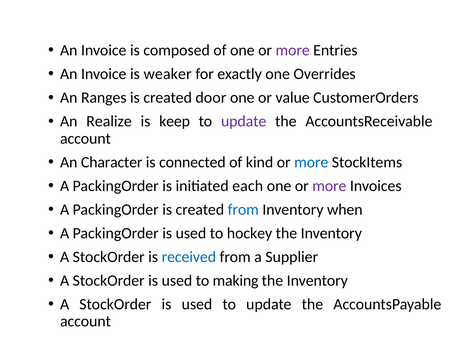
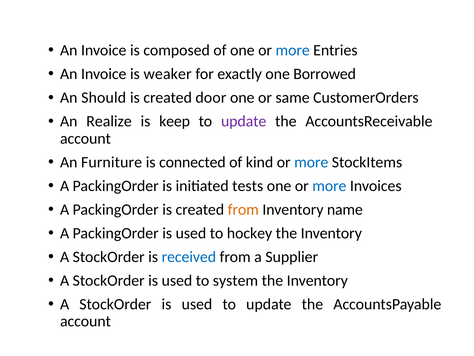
more colour: purple -> blue (293, 50)
Overrides: Overrides -> Borrowed (325, 74)
Ranges: Ranges -> Should (104, 98)
value: value -> same (293, 98)
Character: Character -> Furniture (112, 162)
each: each -> tests (248, 186)
more colour: purple -> blue (329, 186)
from colour: blue -> orange (243, 209)
when: when -> name (345, 209)
making: making -> system (235, 280)
